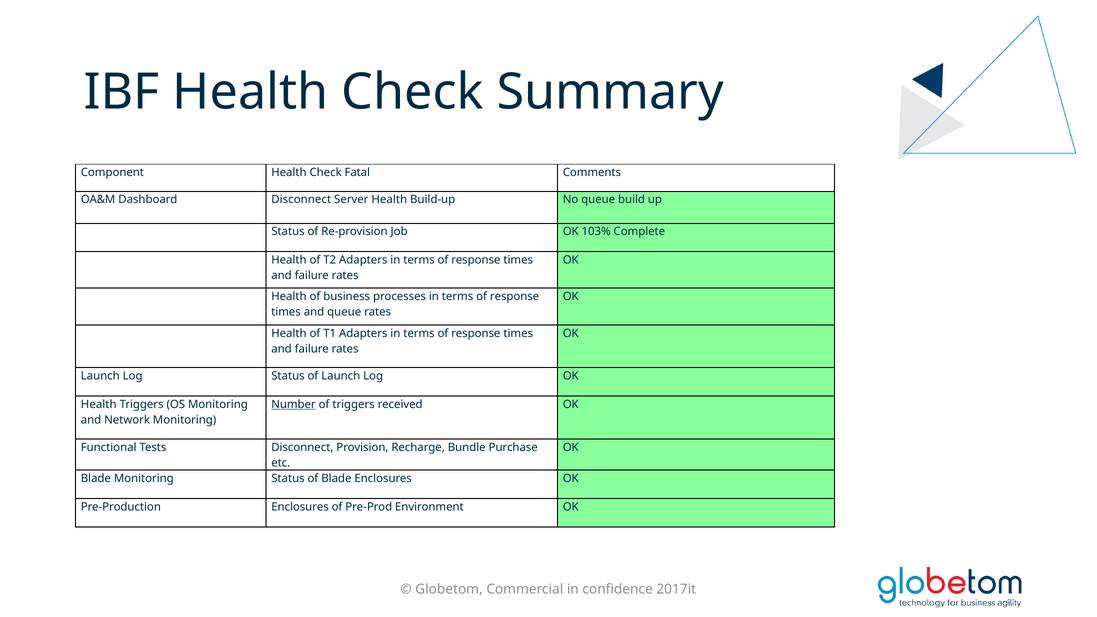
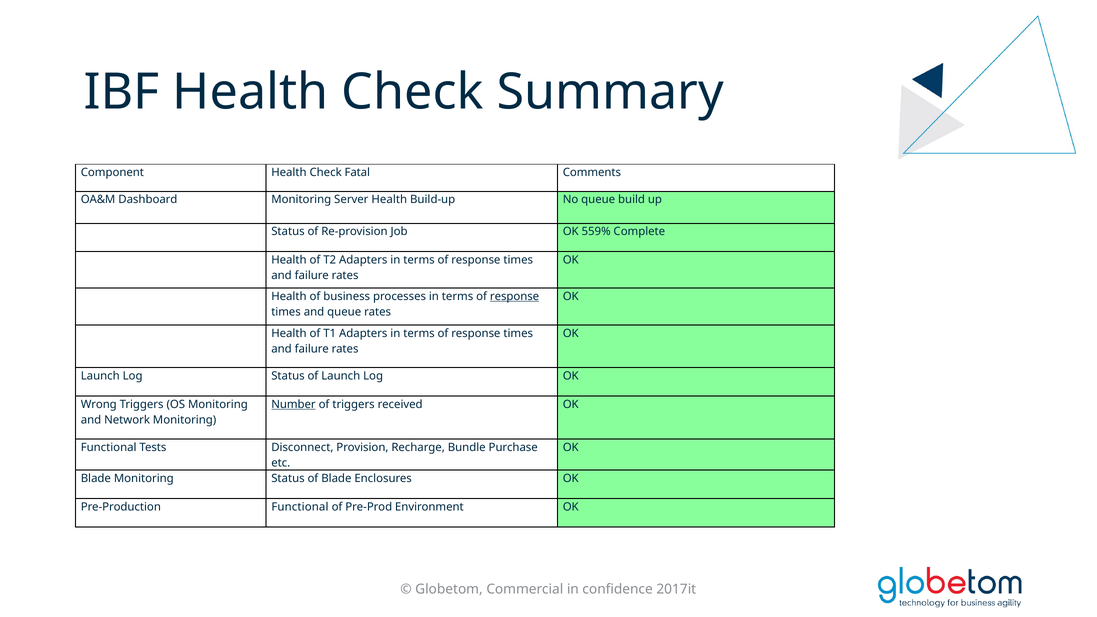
Dashboard Disconnect: Disconnect -> Monitoring (301, 200)
103%: 103% -> 559% (596, 232)
response underline: none -> present (515, 296)
Health: Health -> Wrong (99, 405)
Pre-Production Enclosures: Enclosures -> Functional (300, 507)
